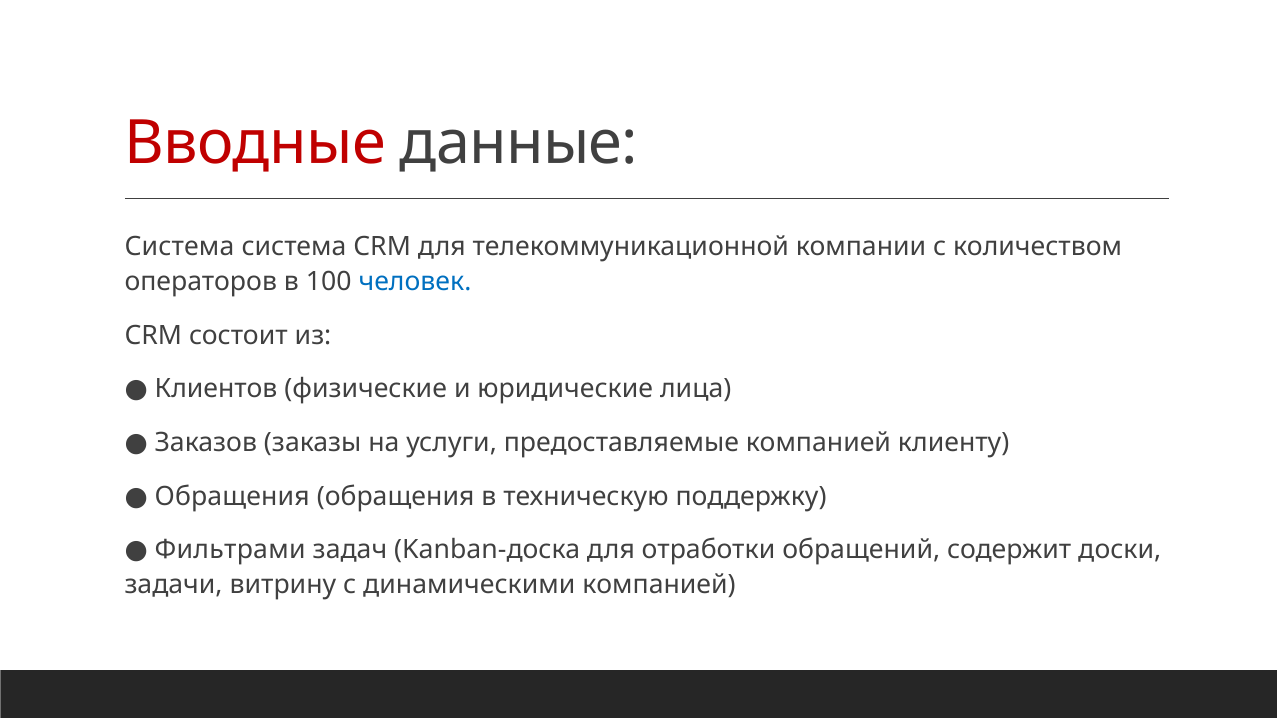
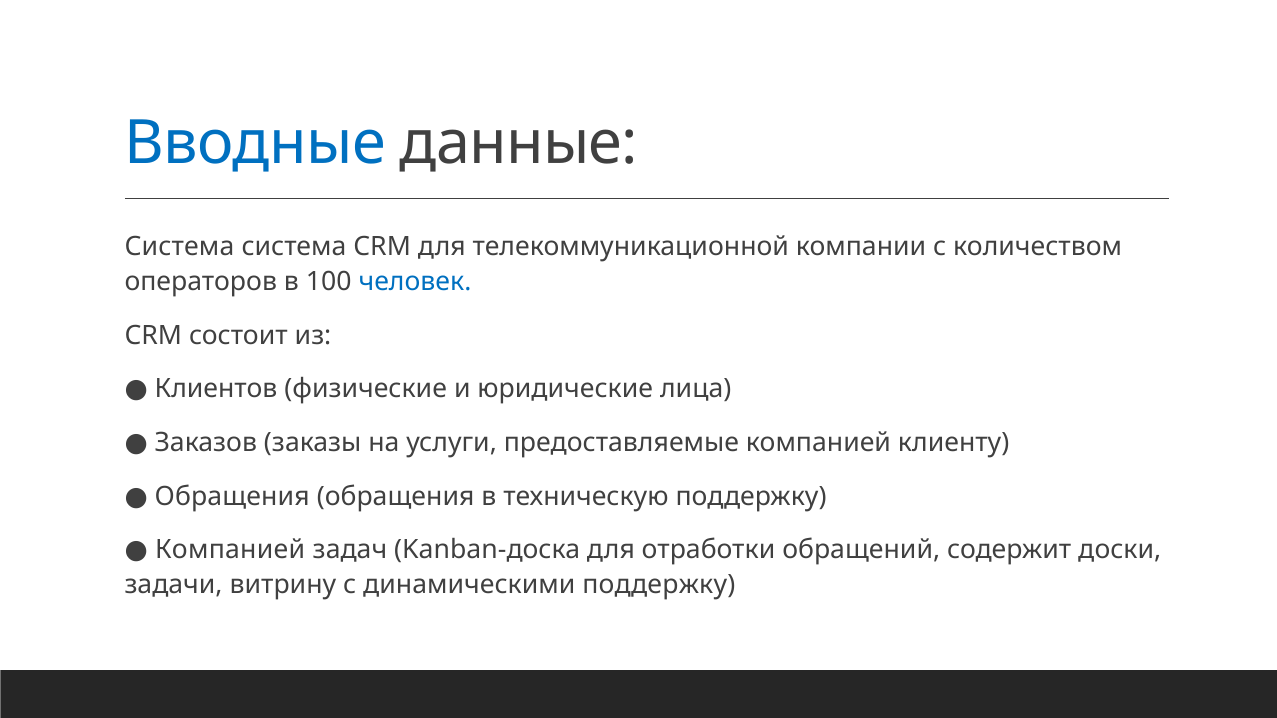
Вводные colour: red -> blue (255, 144)
Фильтрами: Фильтрами -> Компанией (230, 550)
динамическими компанией: компанией -> поддержку (659, 585)
